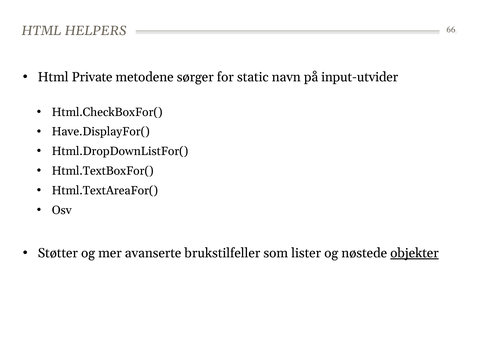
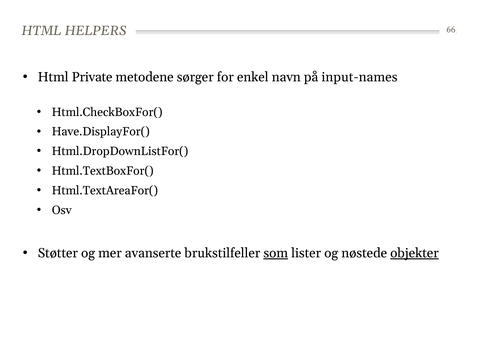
static: static -> enkel (253, 77)
input-utvider: input-utvider -> input-names (360, 77)
som underline: none -> present (276, 253)
